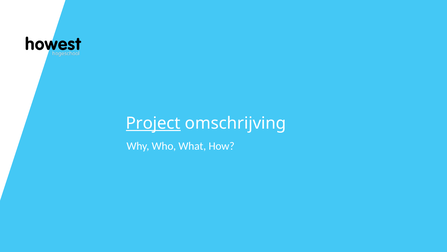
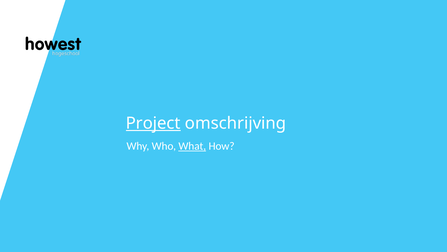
What underline: none -> present (192, 146)
